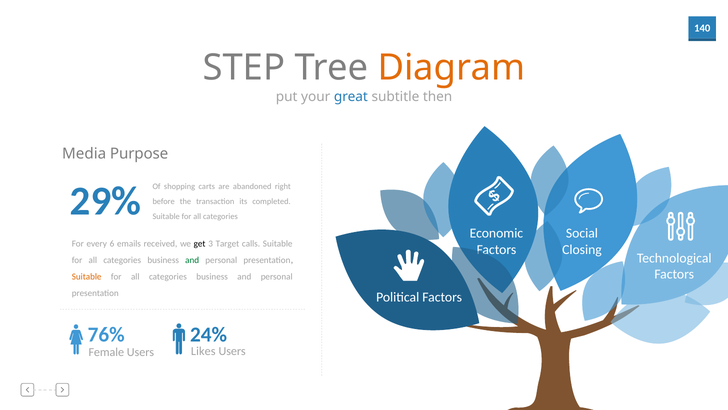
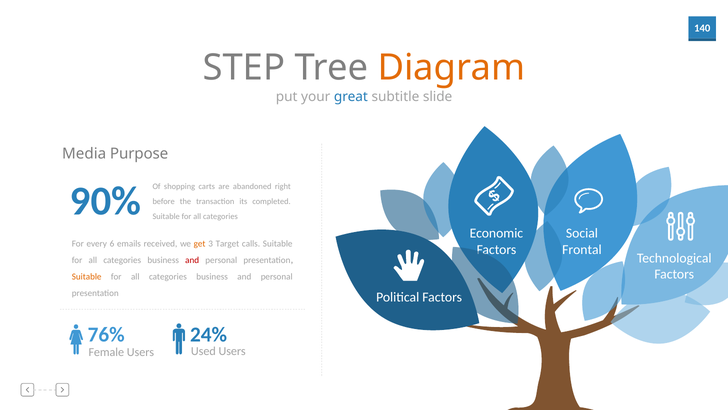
then: then -> slide (438, 96)
29%: 29% -> 90% (106, 201)
get colour: black -> orange (200, 244)
Closing: Closing -> Frontal (582, 249)
and colour: green -> red (192, 260)
Likes: Likes -> Used (203, 351)
